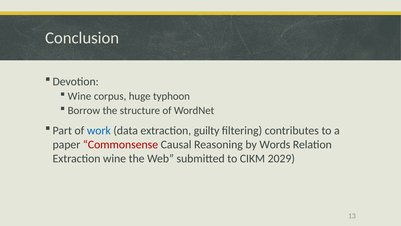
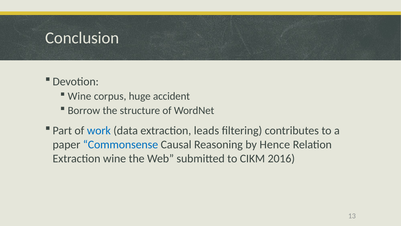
typhoon: typhoon -> accident (171, 96)
guilty: guilty -> leads (206, 130)
Commonsense colour: red -> blue (121, 144)
Words: Words -> Hence (275, 144)
2029: 2029 -> 2016 (281, 158)
